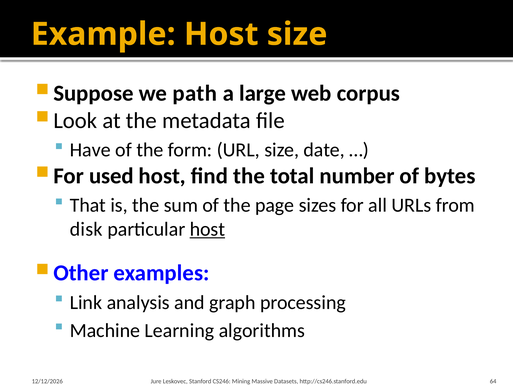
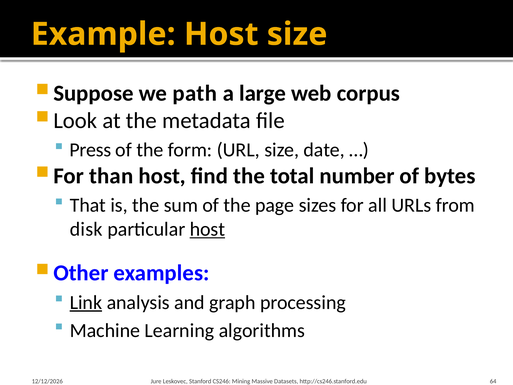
Have: Have -> Press (90, 150)
used: used -> than (111, 176)
Link underline: none -> present (86, 302)
